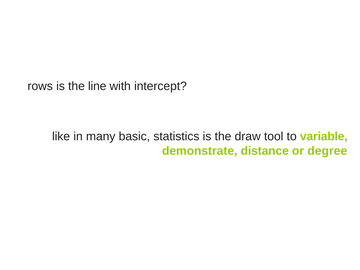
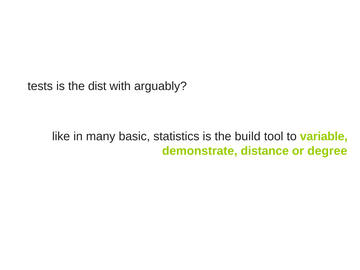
rows: rows -> tests (40, 86)
line: line -> dist (97, 86)
intercept: intercept -> arguably (160, 86)
draw: draw -> build (248, 137)
